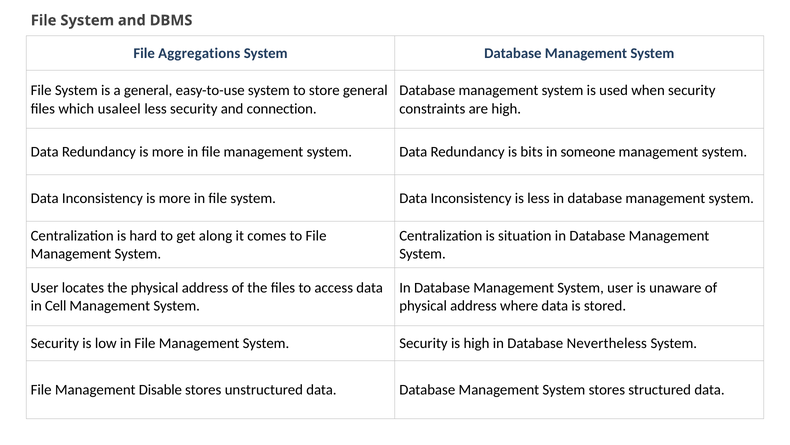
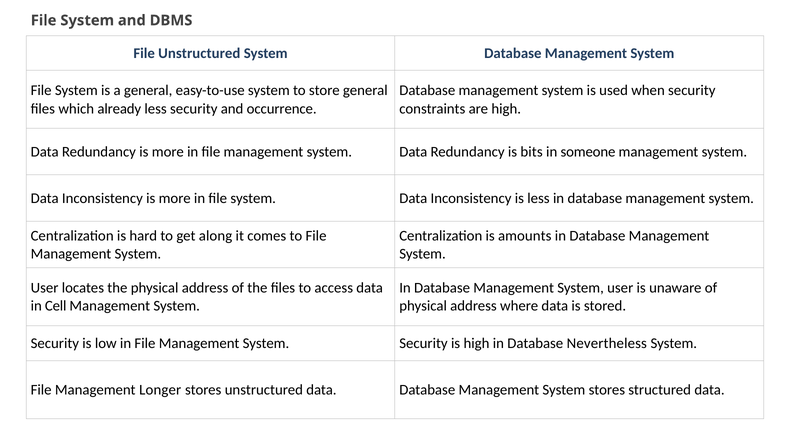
File Aggregations: Aggregations -> Unstructured (199, 53)
usaleel: usaleel -> already (119, 108)
connection: connection -> occurrence (282, 108)
situation: situation -> amounts (525, 235)
Disable: Disable -> Longer (160, 389)
